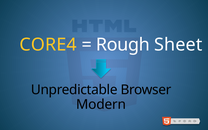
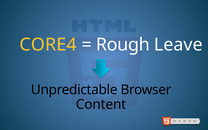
Sheet: Sheet -> Leave (178, 45)
Modern: Modern -> Content (101, 105)
